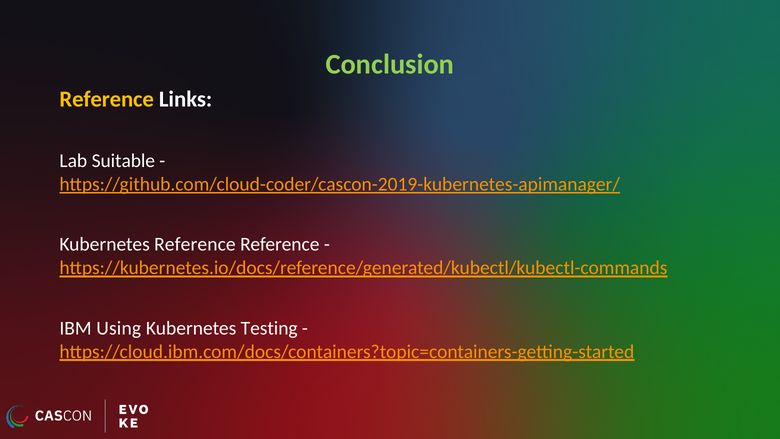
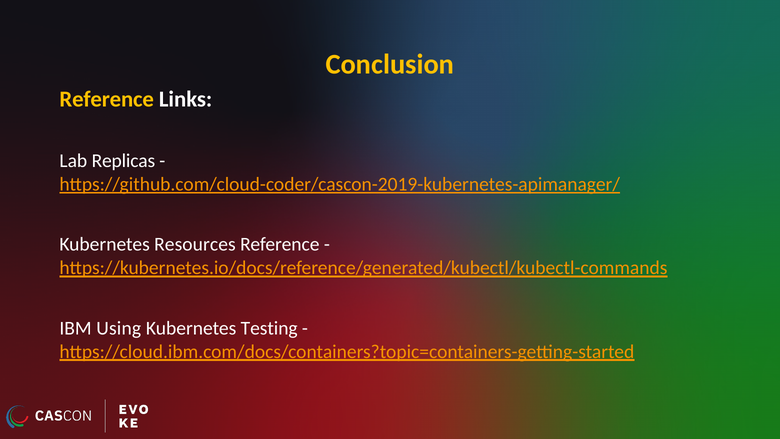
Conclusion colour: light green -> yellow (390, 64)
Suitable: Suitable -> Replicas (123, 161)
Kubernetes Reference: Reference -> Resources (195, 244)
